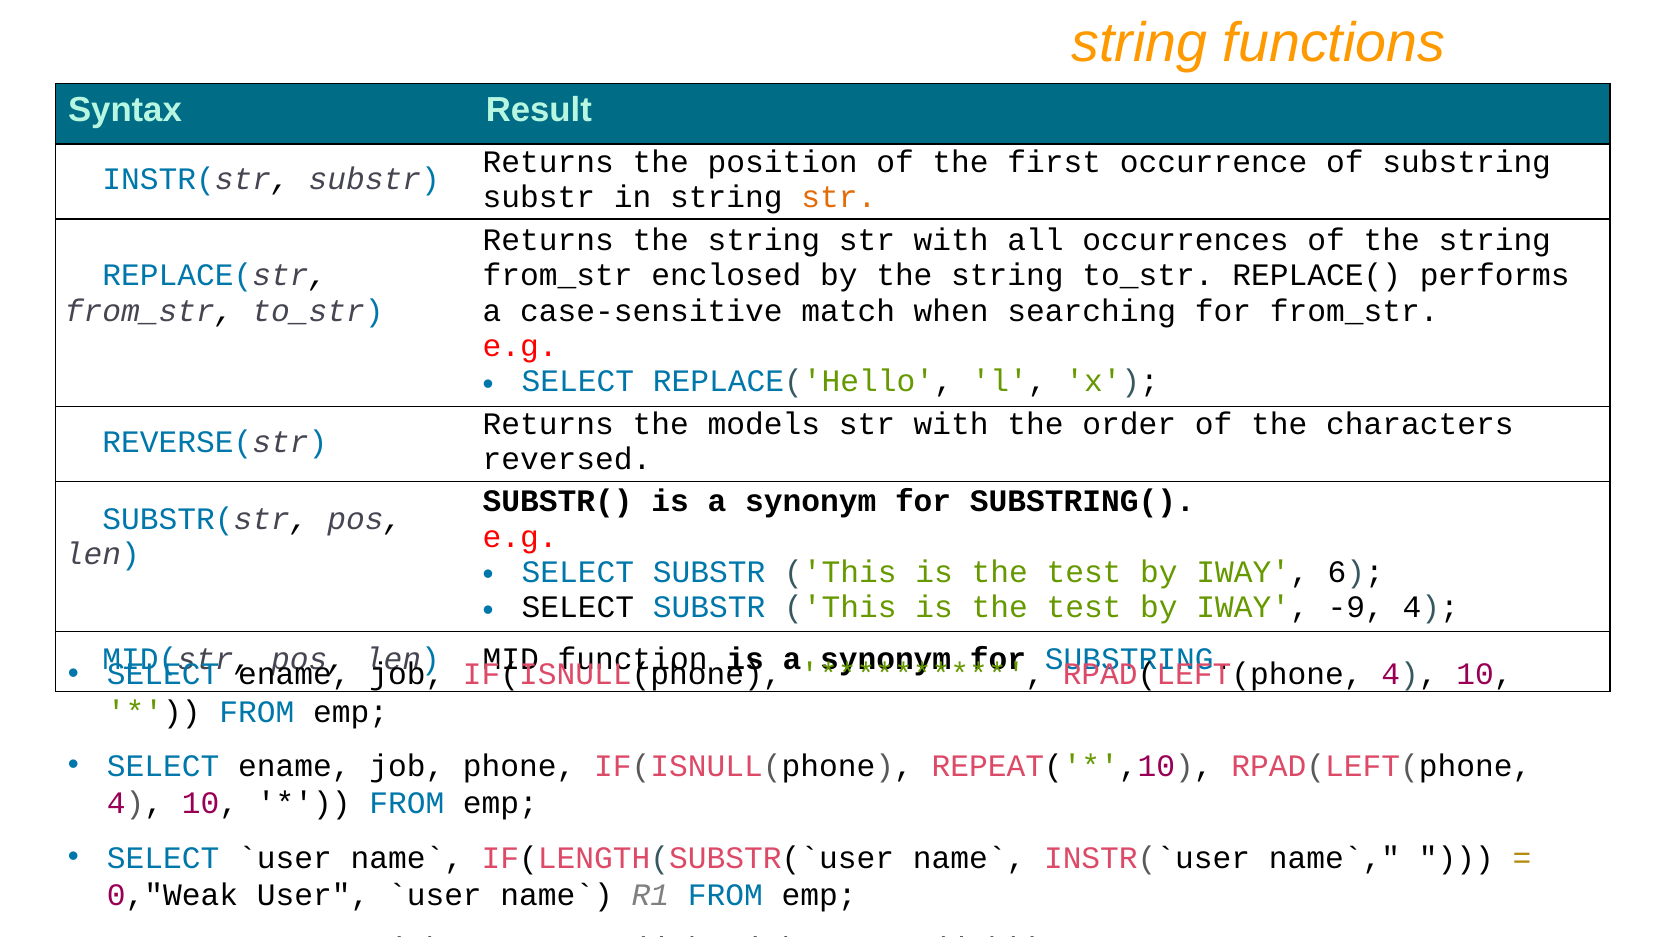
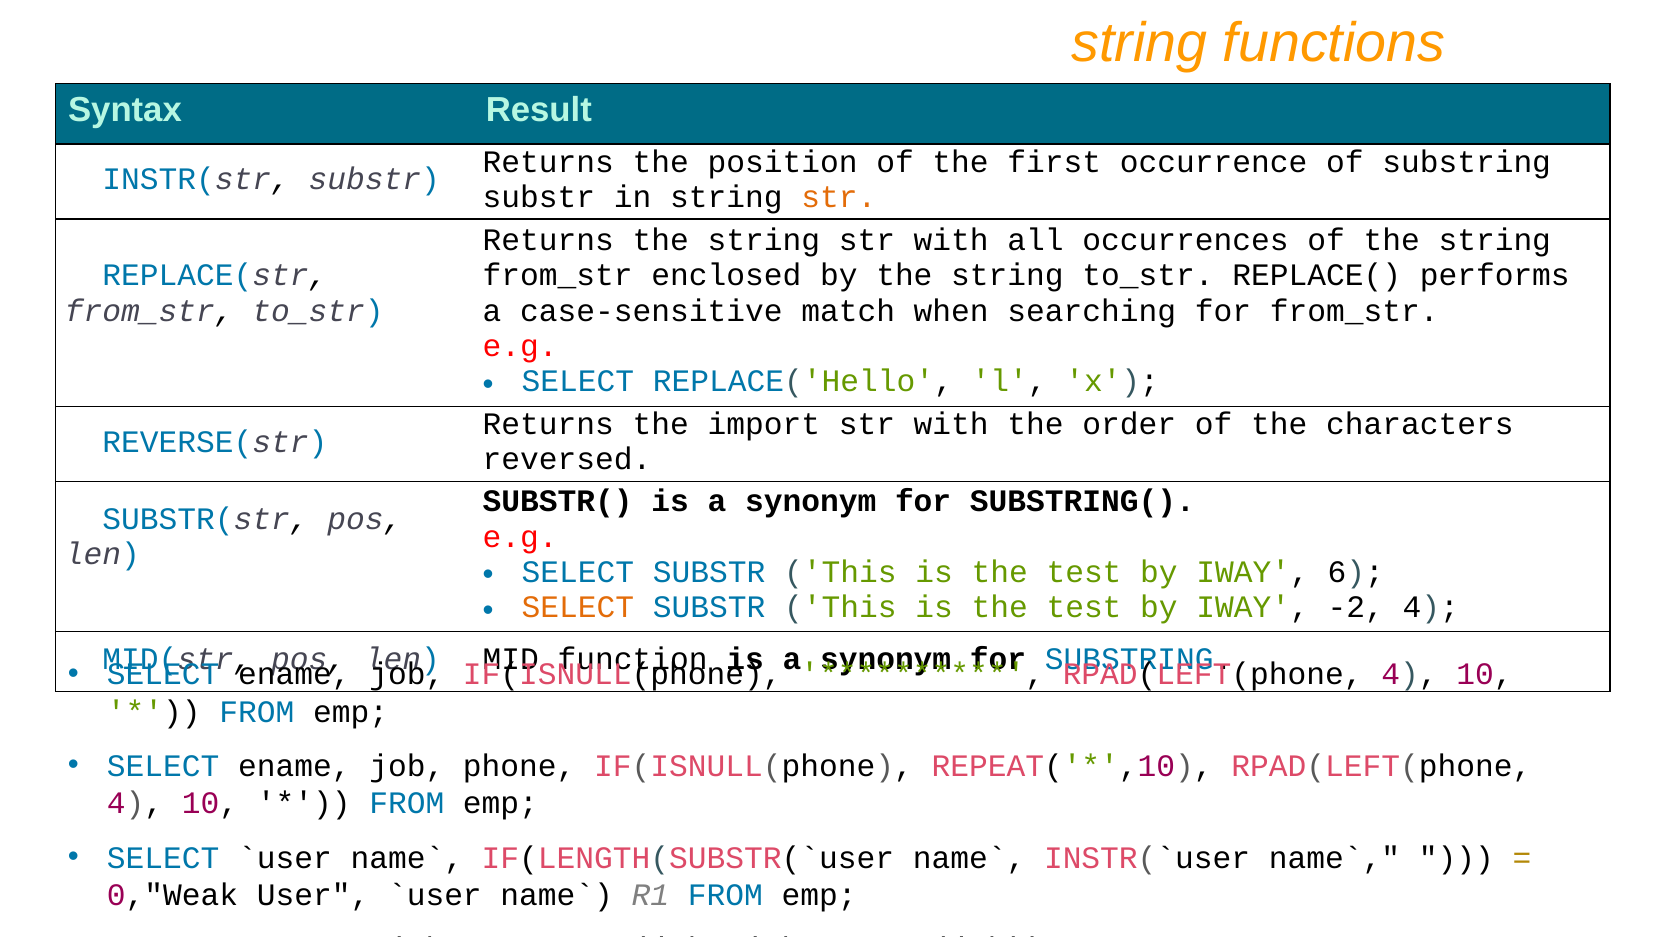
models: models -> import (764, 424)
SELECT colour: black -> orange (578, 608)
-9: -9 -> -2 (1356, 608)
